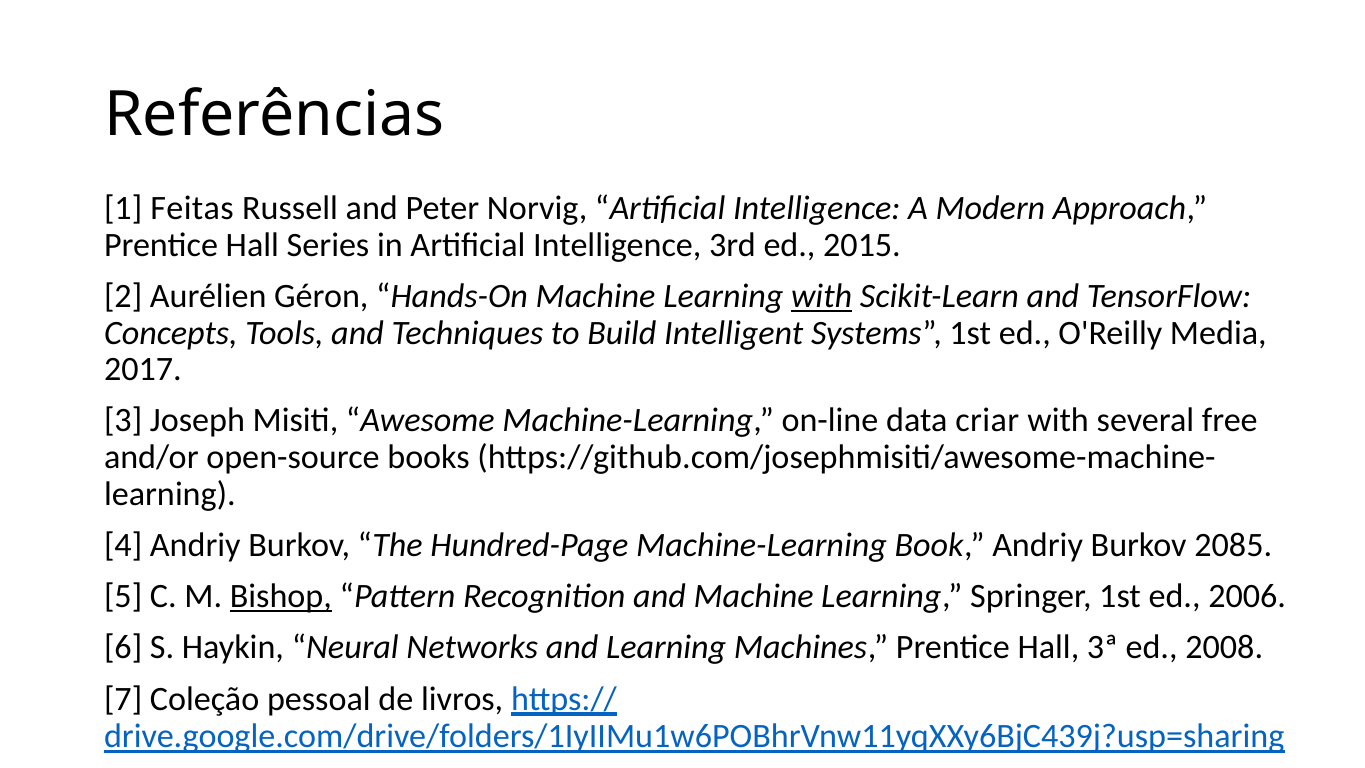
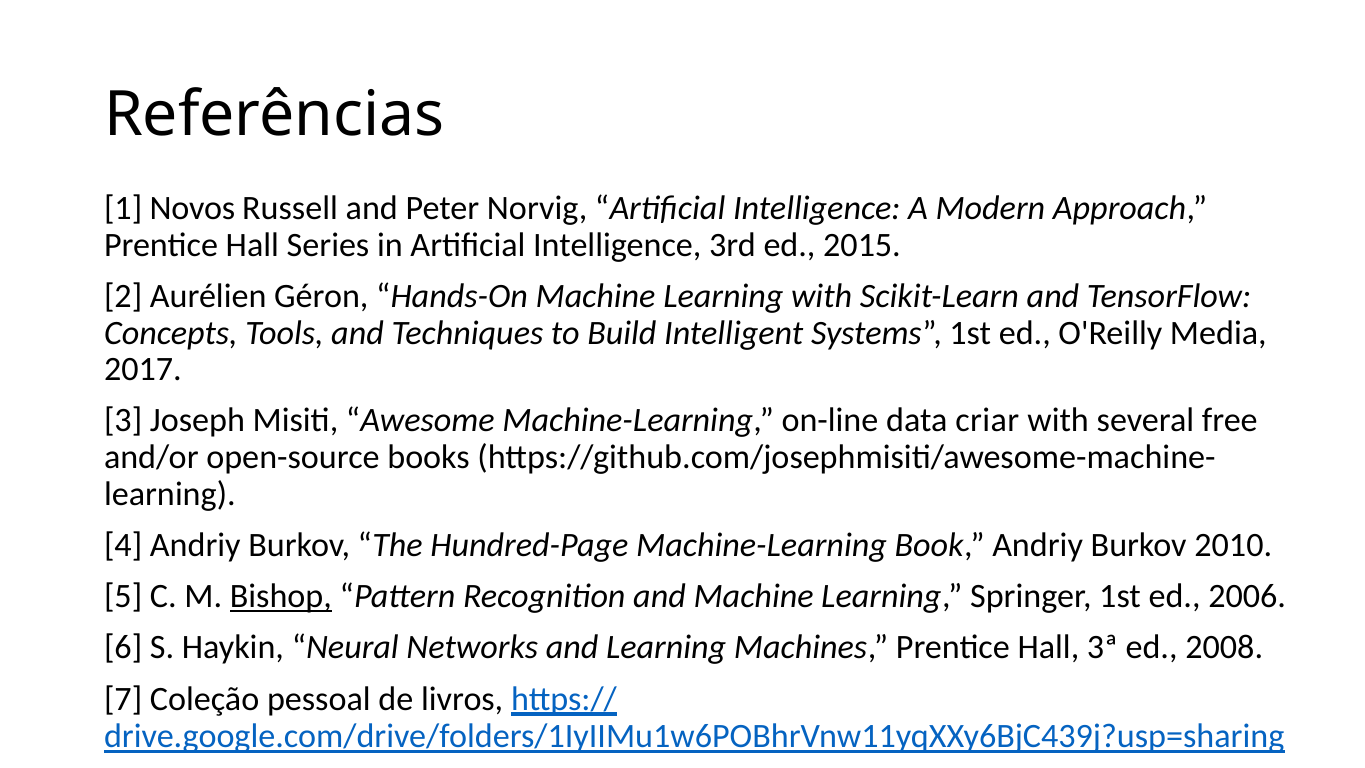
Feitas: Feitas -> Novos (192, 208)
with underline: present -> none (822, 296)
2085: 2085 -> 2010 (1233, 545)
